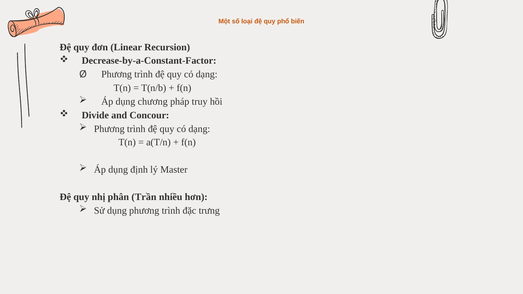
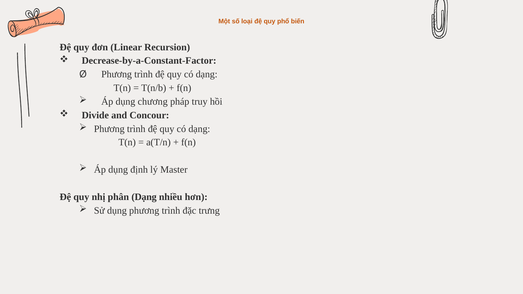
phân Trần: Trần -> Dạng (144, 197)
